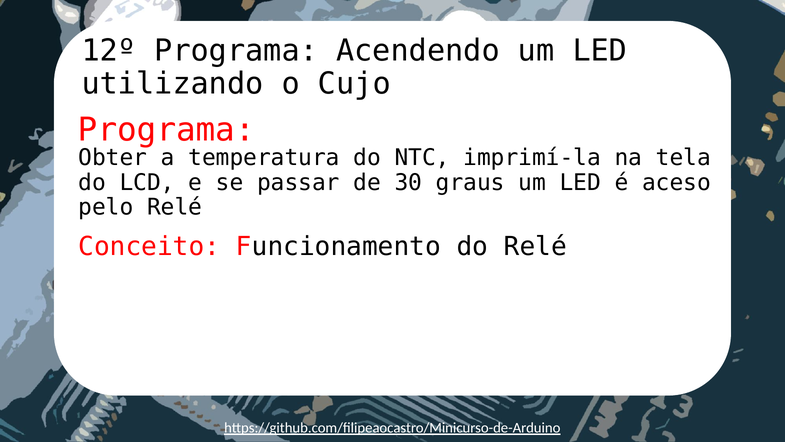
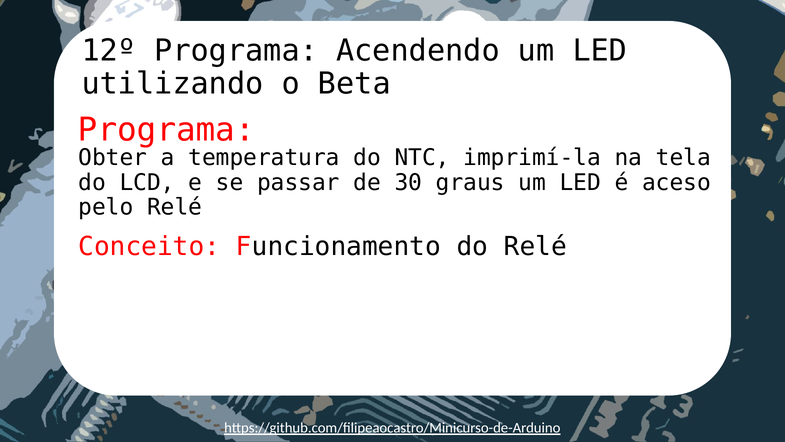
Cujo: Cujo -> Beta (354, 84)
